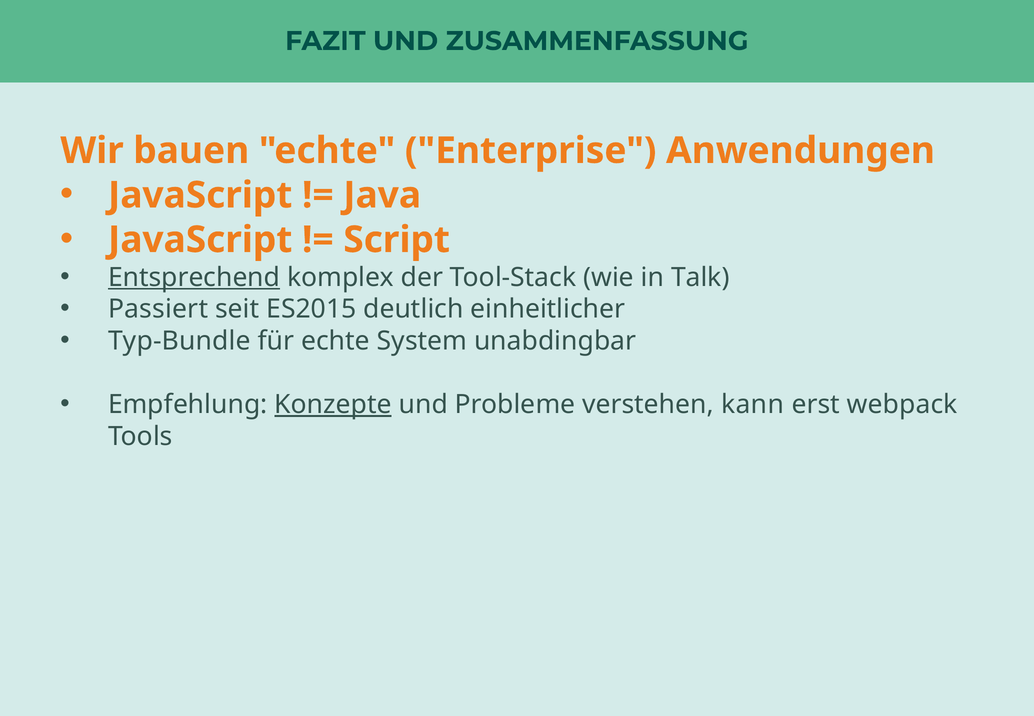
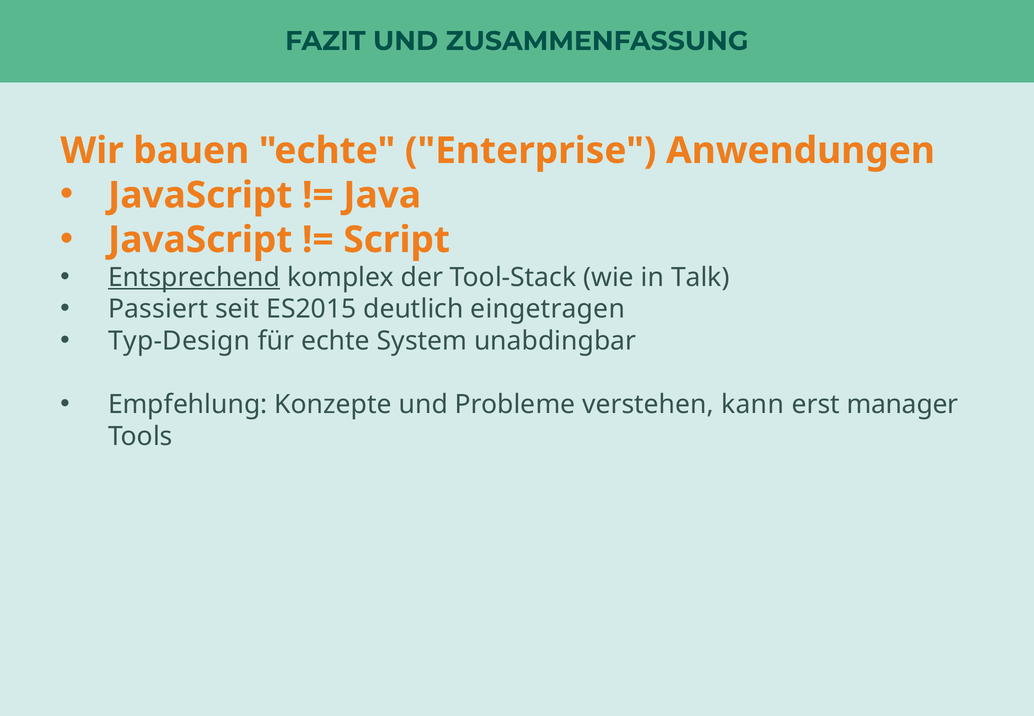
einheitlicher: einheitlicher -> eingetragen (548, 309)
Typ-Bundle: Typ-Bundle -> Typ-Design (179, 341)
Konzepte underline: present -> none (333, 405)
webpack: webpack -> manager (902, 405)
